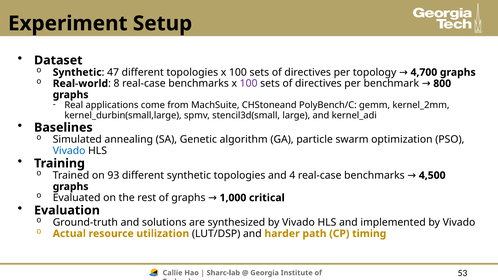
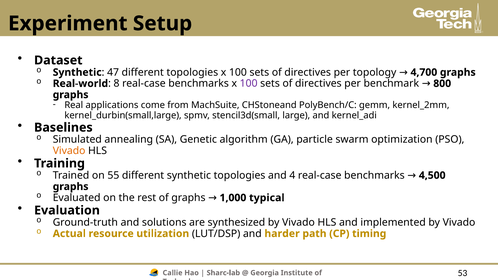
Vivado colour: blue -> orange (69, 151)
93: 93 -> 55 (113, 175)
critical: critical -> typical (267, 198)
